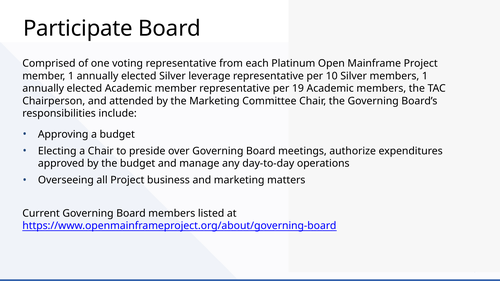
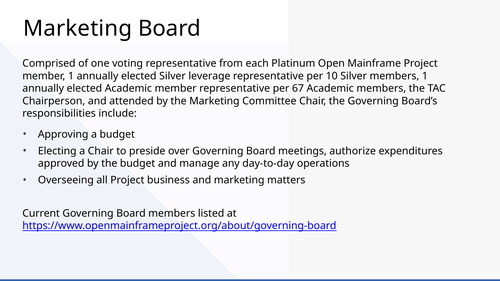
Participate: Participate -> Marketing (78, 29)
19: 19 -> 67 (298, 89)
